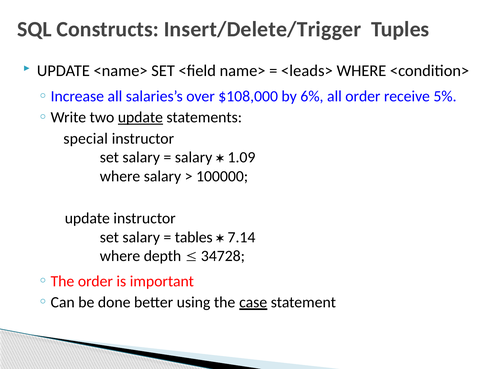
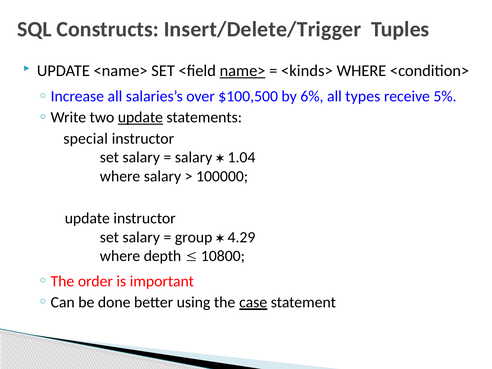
name> underline: none -> present (243, 71)
<leads>: <leads> -> <kinds> (307, 71)
$108,000: $108,000 -> $100,500 (248, 96)
all order: order -> types (363, 96)
1.09: 1.09 -> 1.04 (241, 157)
tables: tables -> group (194, 237)
7.14: 7.14 -> 4.29 (241, 237)
34728: 34728 -> 10800 (223, 256)
